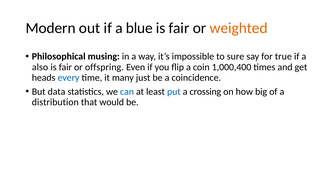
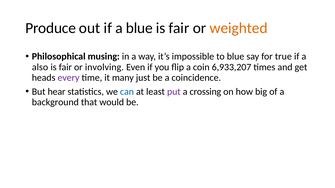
Modern: Modern -> Produce (51, 28)
to sure: sure -> blue (236, 57)
offspring: offspring -> involving (104, 67)
1,000,400: 1,000,400 -> 6,933,207 (232, 67)
every colour: blue -> purple (69, 78)
data: data -> hear (57, 92)
put colour: blue -> purple (174, 92)
distribution: distribution -> background (55, 102)
